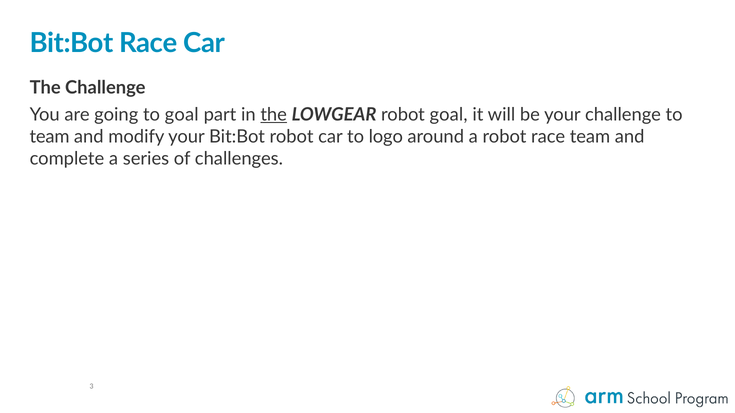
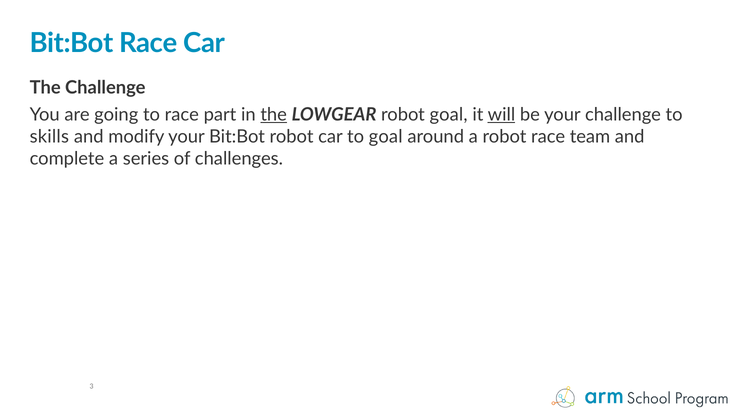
to goal: goal -> race (182, 115)
will underline: none -> present (501, 115)
team: team -> skills (49, 137)
to logo: logo -> goal (386, 137)
